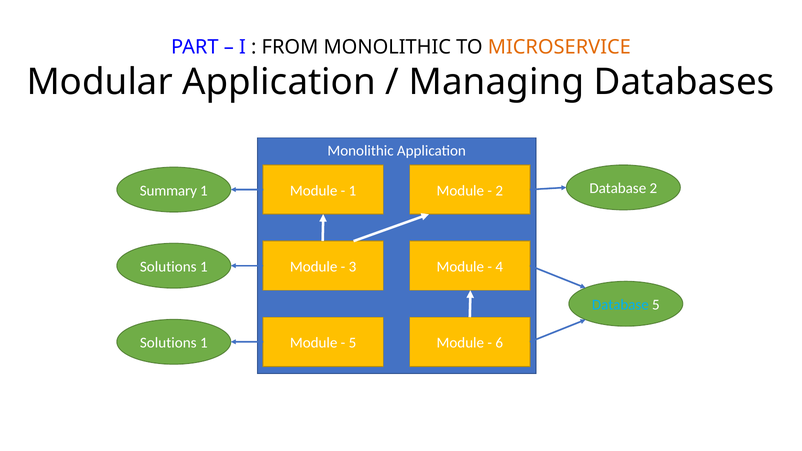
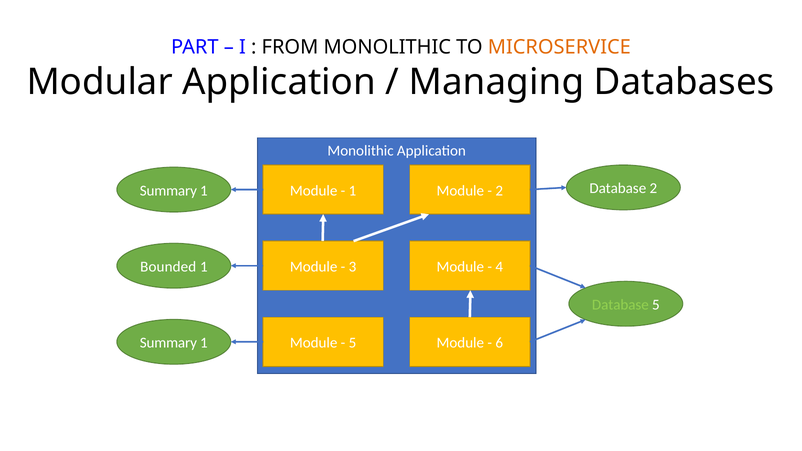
Solutions: Solutions -> Bounded (168, 267)
Database colour: light blue -> light green (620, 305)
Solutions: Solutions -> Summary (168, 343)
